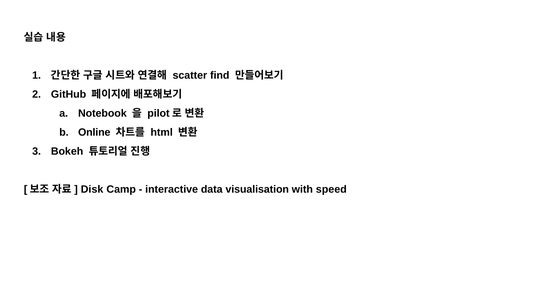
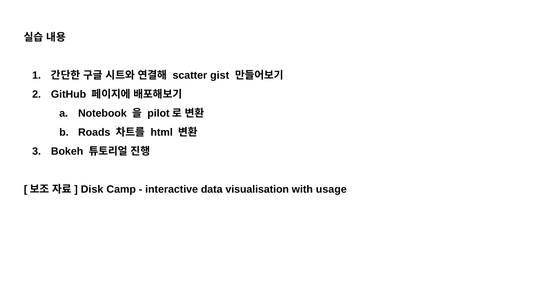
find: find -> gist (220, 75)
Online: Online -> Roads (94, 132)
speed: speed -> usage (331, 189)
